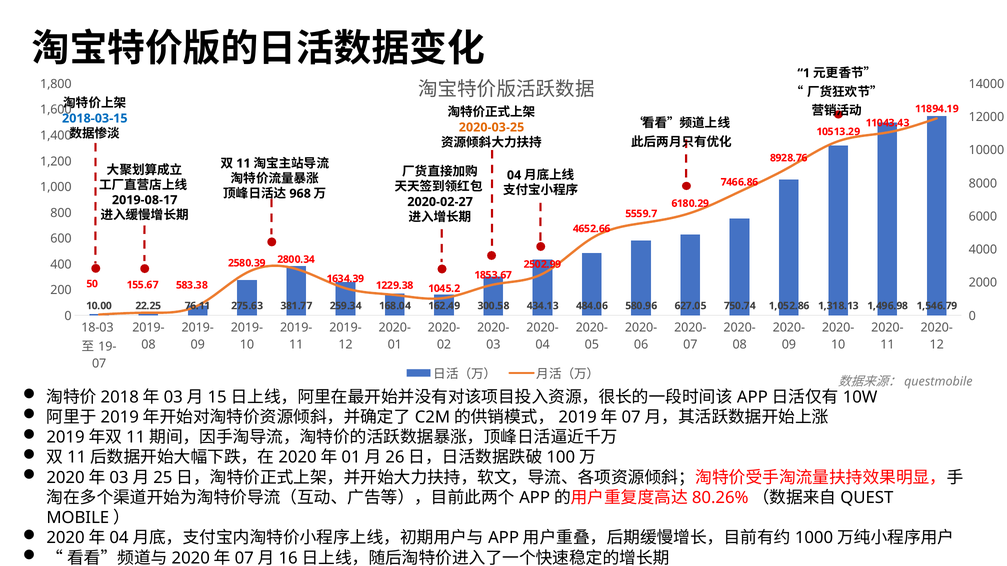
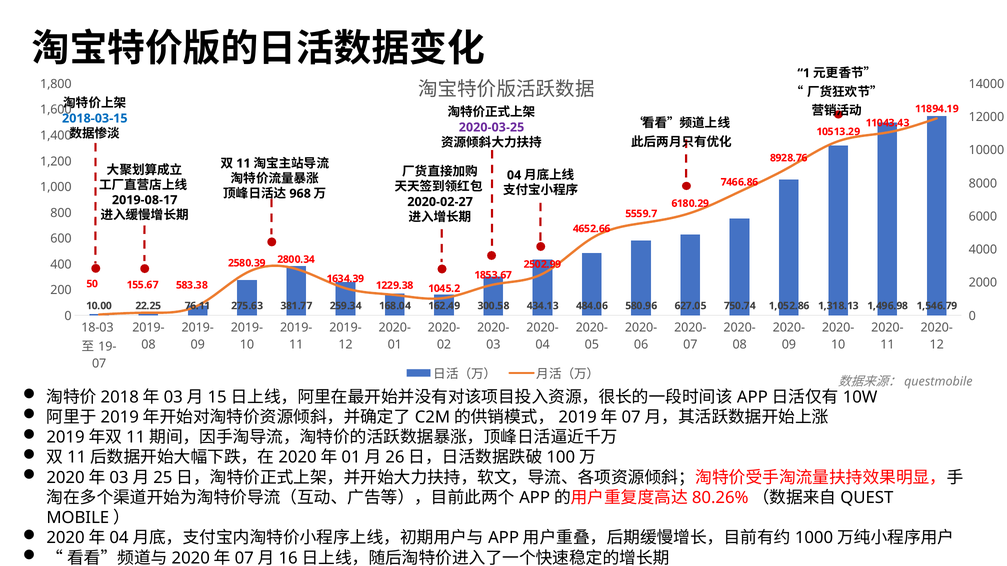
2020-03-25 colour: orange -> purple (492, 127)
